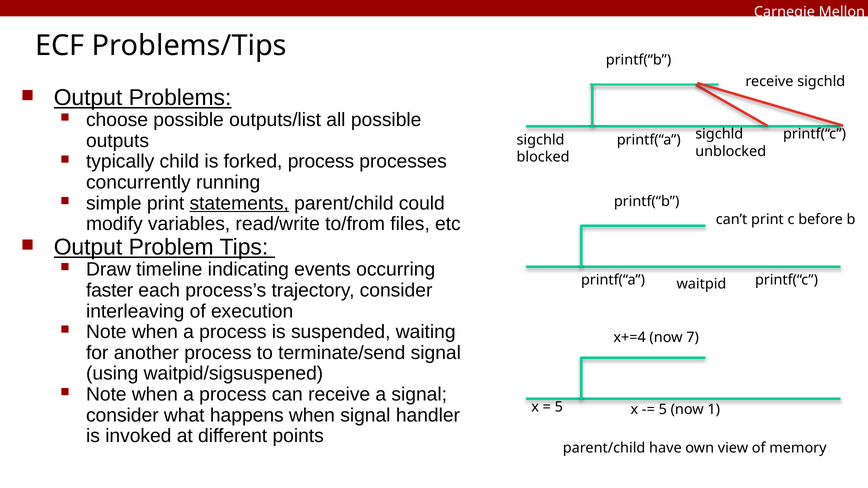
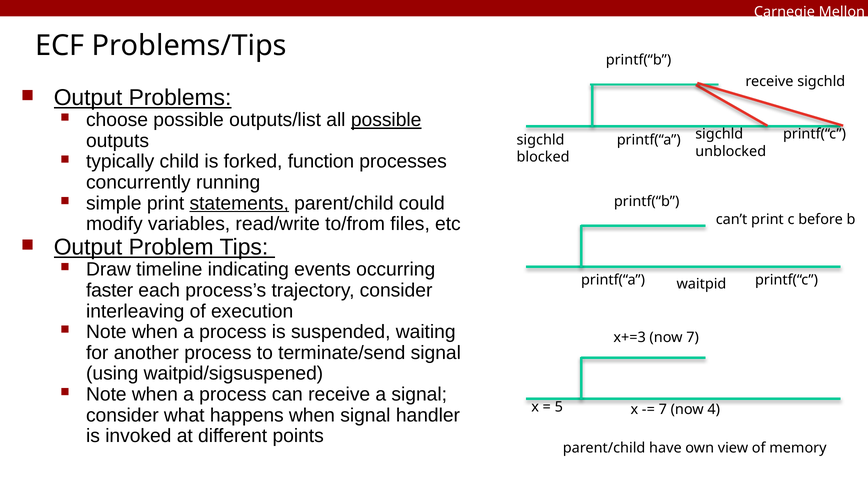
possible underline: none -> present (386, 120)
forked process: process -> function (321, 162)
x+=4: x+=4 -> x+=3 (630, 337)
5: 5 -> 7 (663, 410)
1: 1 -> 4 (714, 410)
